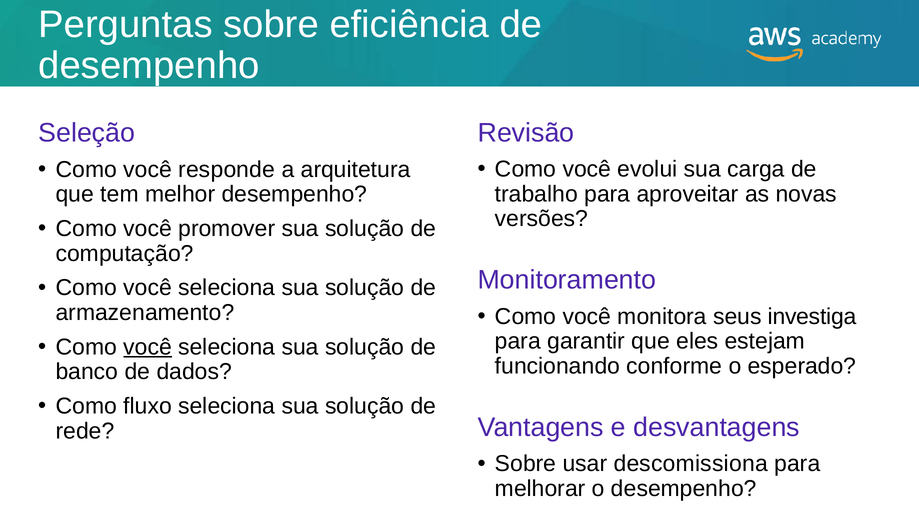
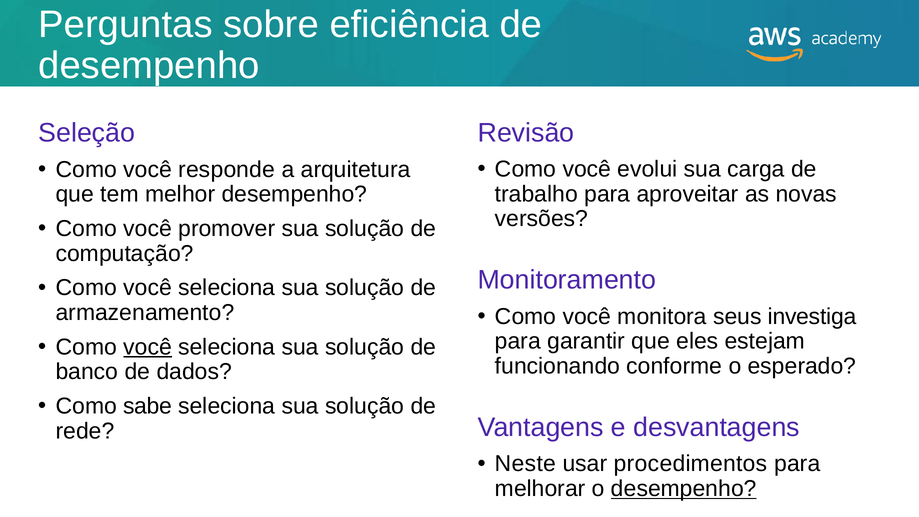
fluxo: fluxo -> sabe (148, 406)
Sobre: Sobre -> Neste (525, 464)
descomissiona: descomissiona -> procedimentos (691, 464)
desempenho underline: none -> present (684, 489)
